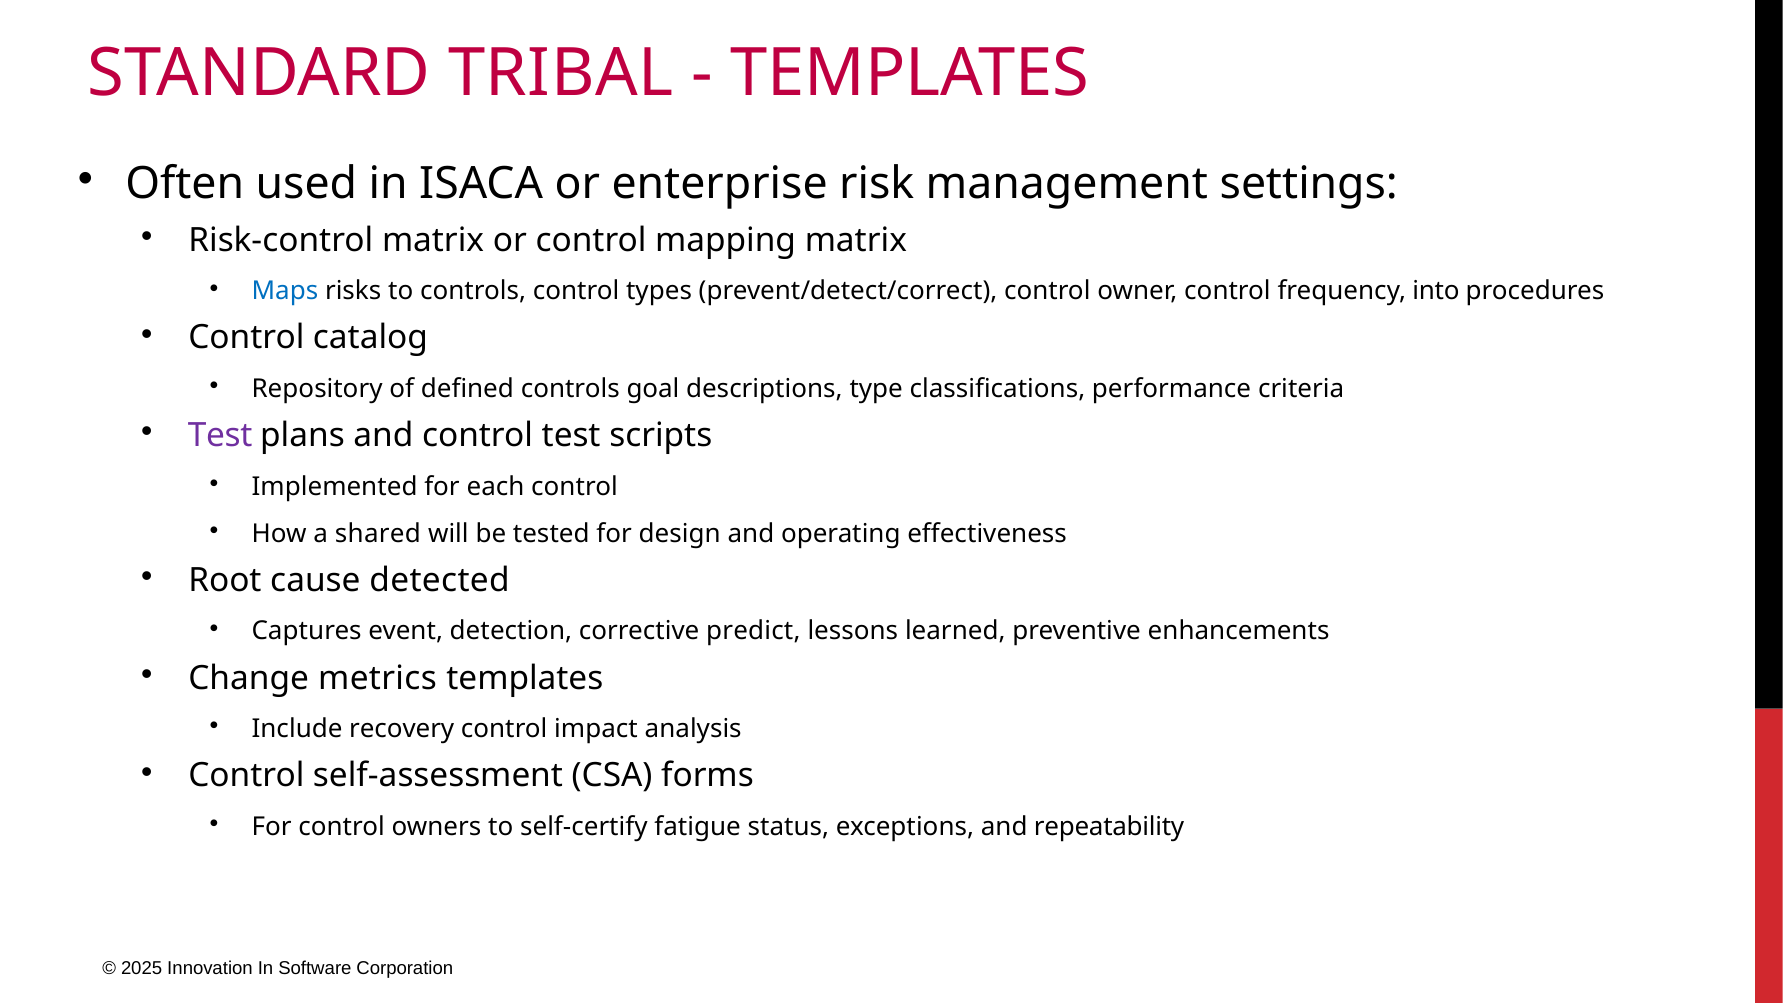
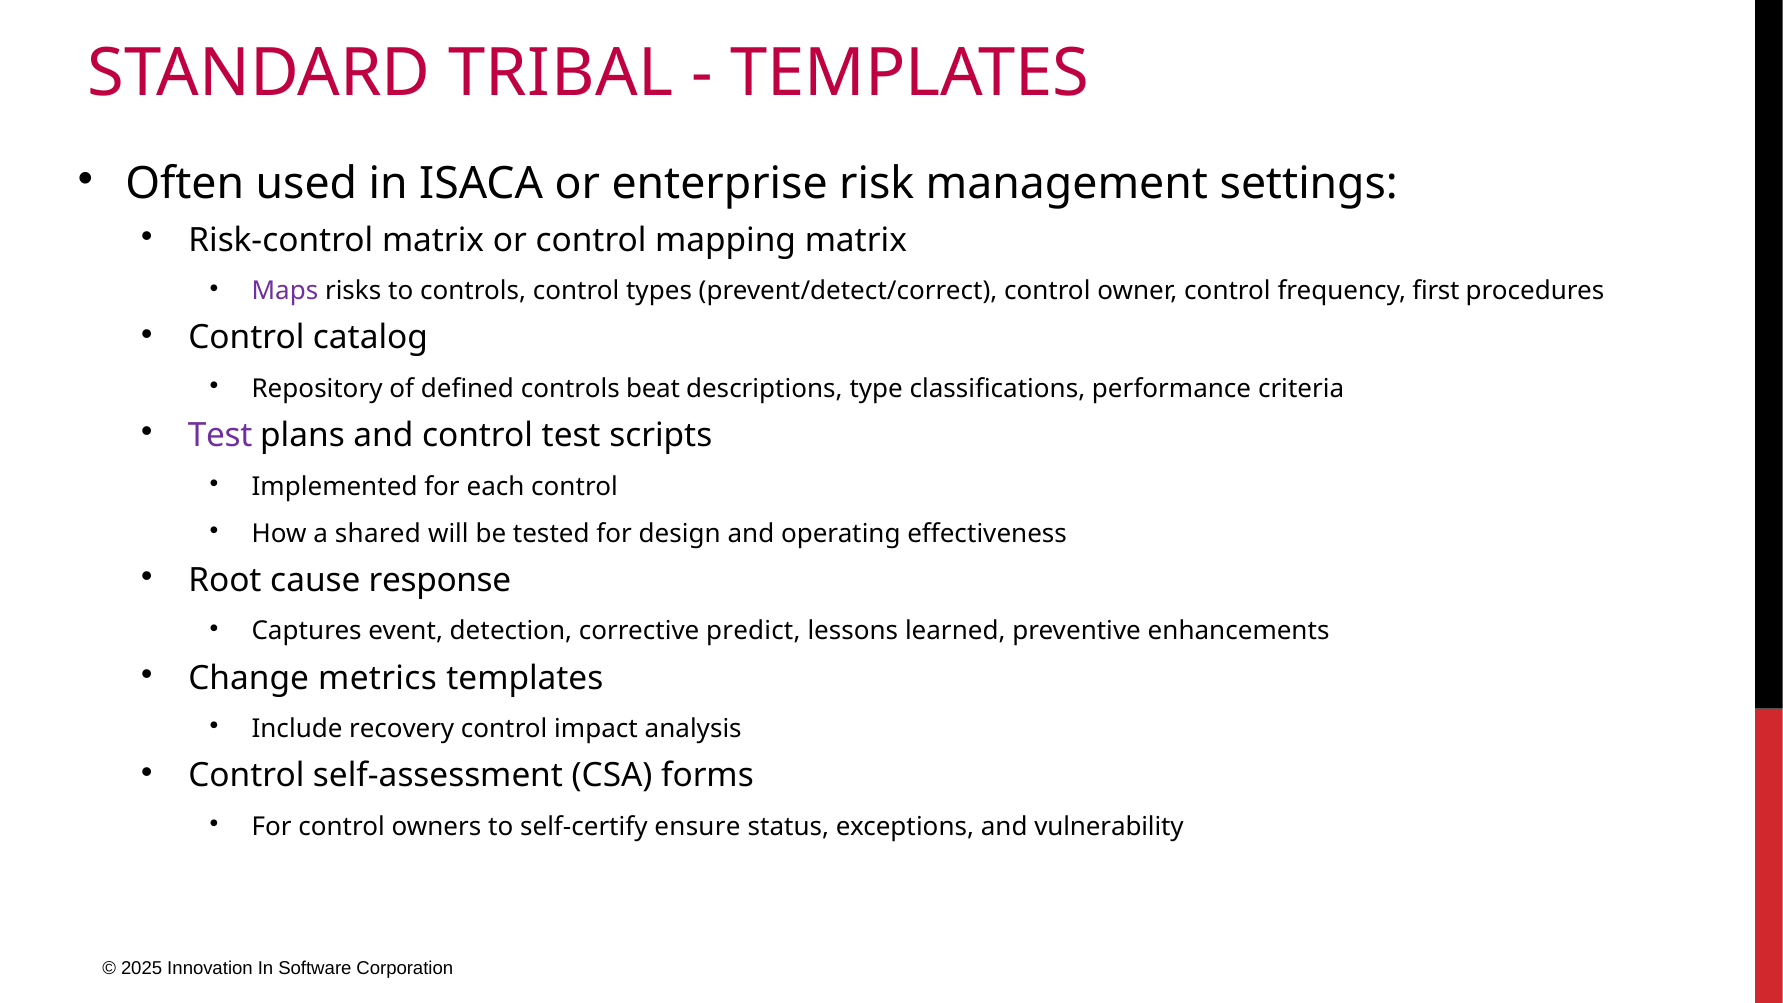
Maps colour: blue -> purple (285, 291)
into: into -> first (1436, 291)
goal: goal -> beat (653, 389)
detected: detected -> response (440, 580)
fatigue: fatigue -> ensure (697, 827)
repeatability: repeatability -> vulnerability (1109, 827)
